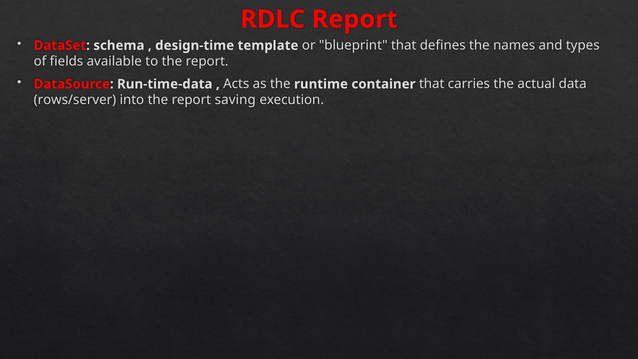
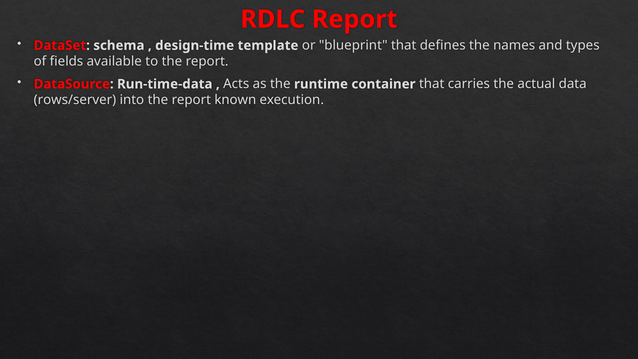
saving: saving -> known (235, 100)
